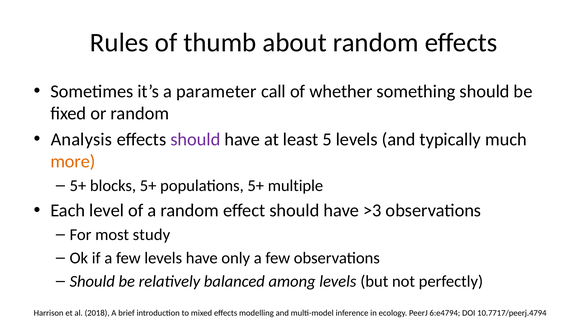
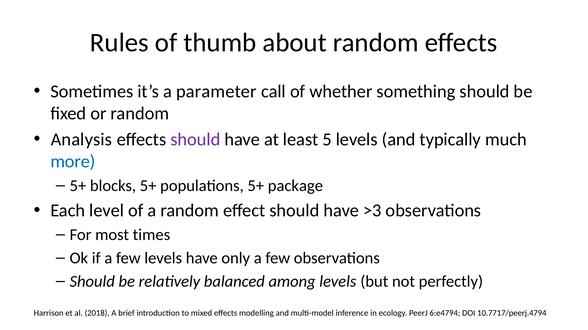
more colour: orange -> blue (73, 162)
multiple: multiple -> package (295, 186)
study: study -> times (151, 235)
